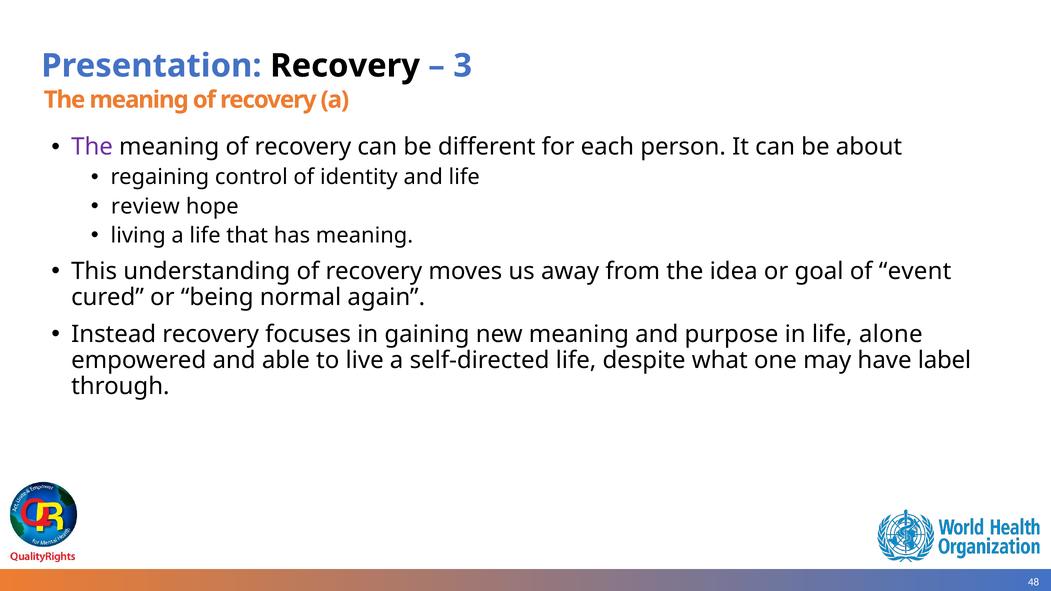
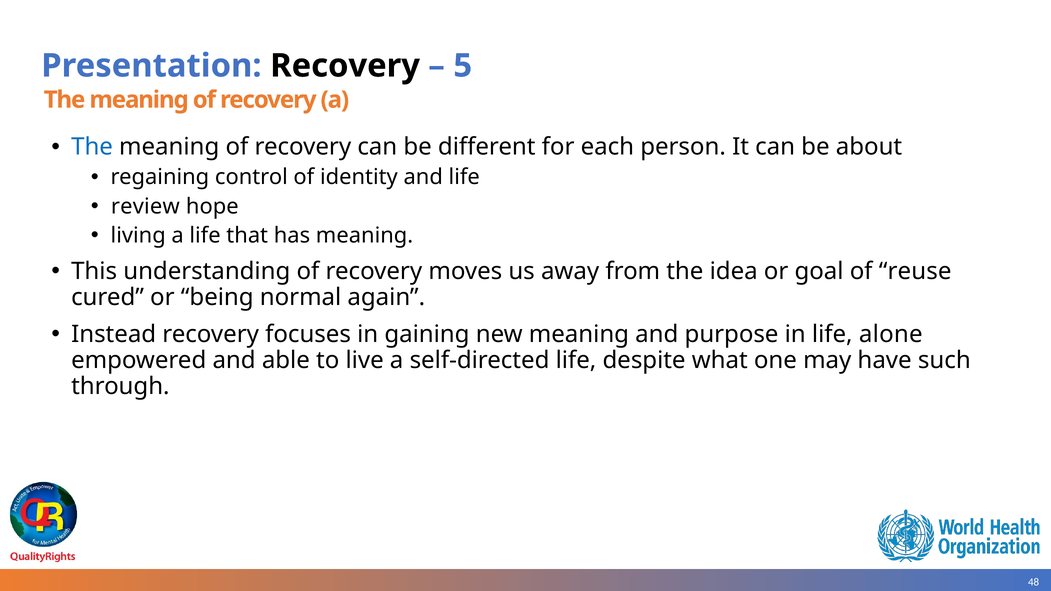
3: 3 -> 5 (463, 66)
The colour: purple -> blue (92, 147)
event: event -> reuse (915, 271)
label: label -> such (944, 360)
